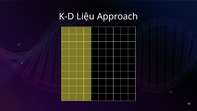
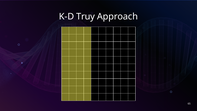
Liệu: Liệu -> Truy (86, 17)
